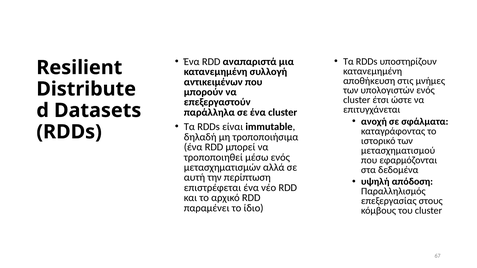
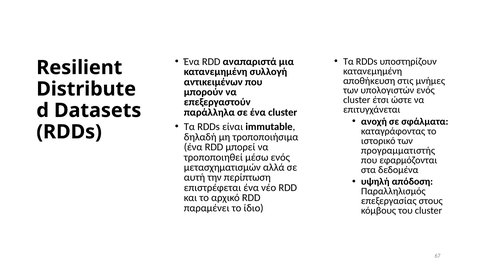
μετασχηματισμού: μετασχηματισμού -> προγραμματιστής (398, 151)
